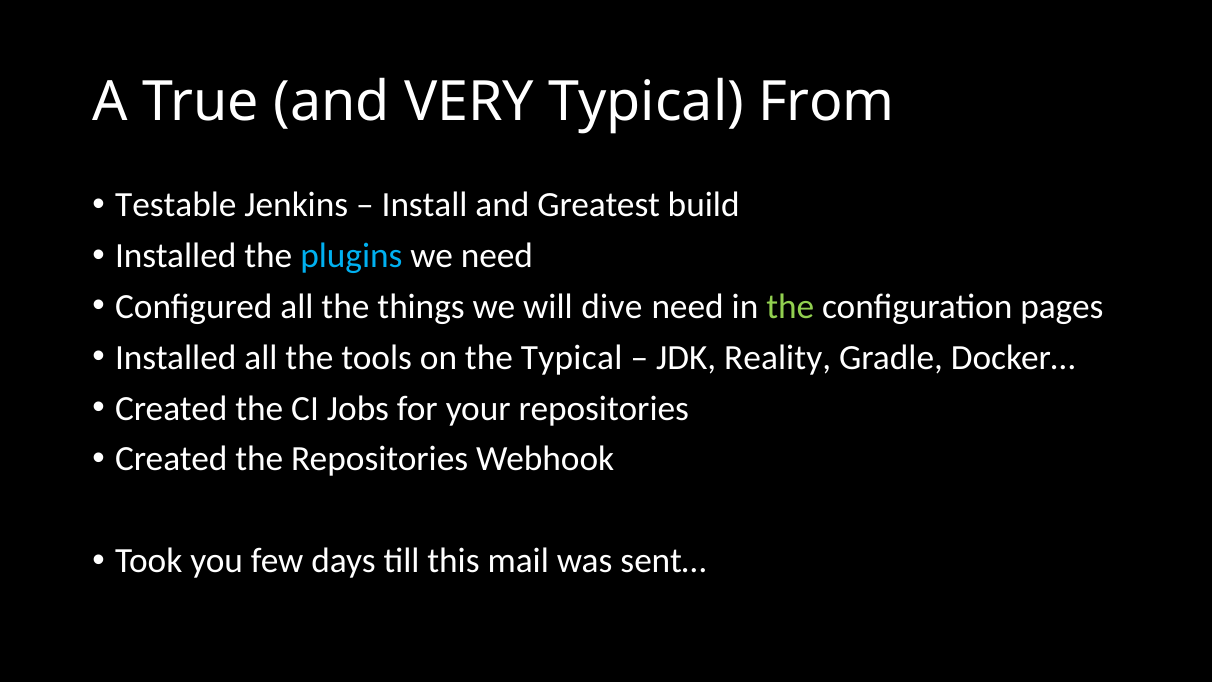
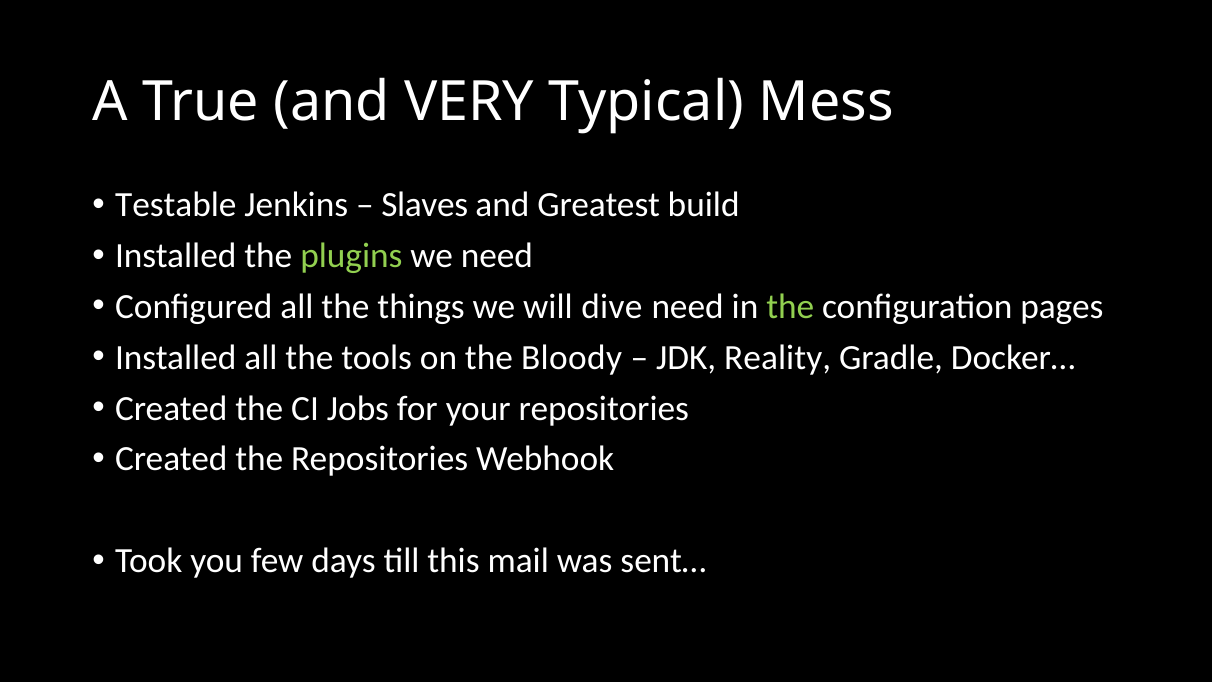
From: From -> Mess (826, 102)
Install: Install -> Slaves (425, 205)
plugins colour: light blue -> light green (351, 256)
the Typical: Typical -> Bloody (572, 357)
